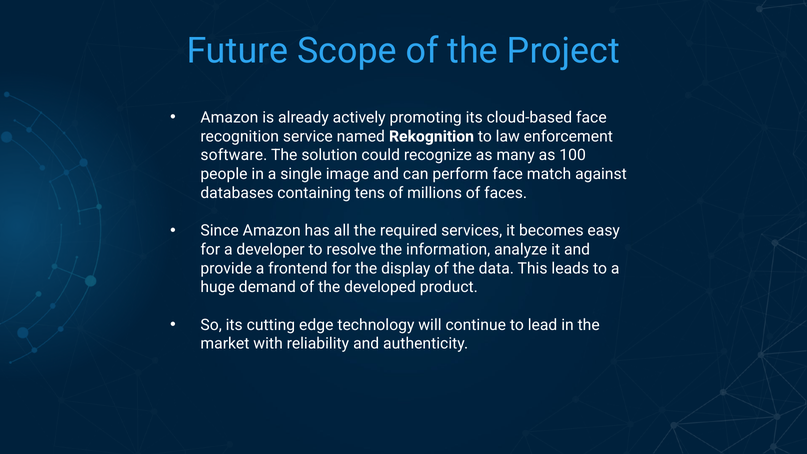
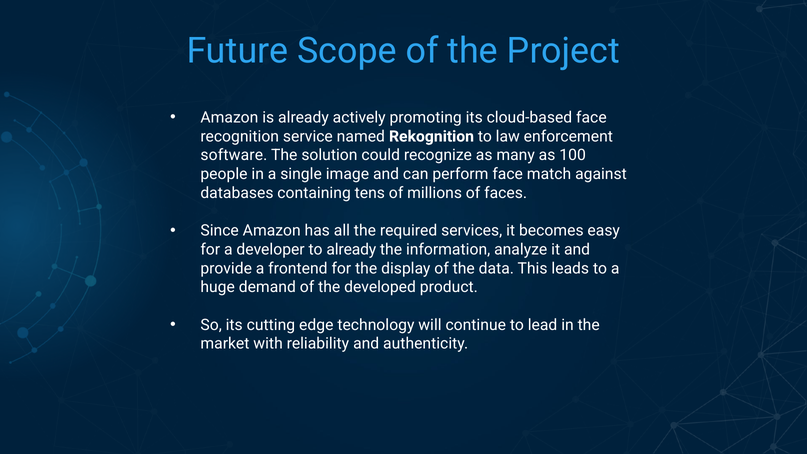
to resolve: resolve -> already (351, 249)
